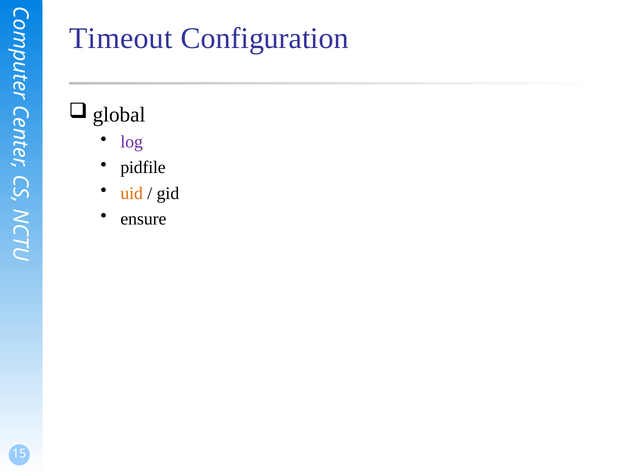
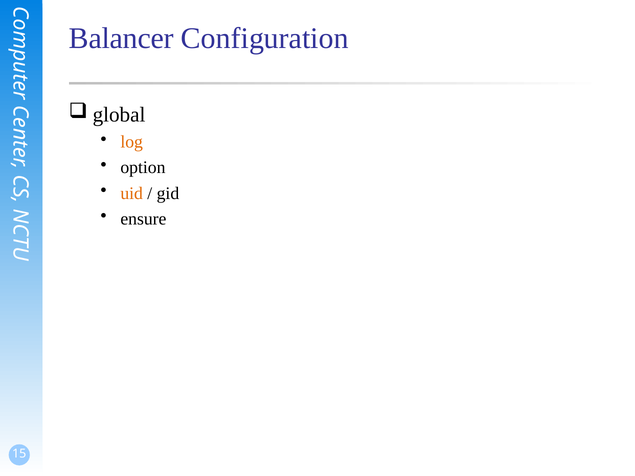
Timeout: Timeout -> Balancer (121, 38)
log colour: purple -> orange (132, 142)
pidfile: pidfile -> option (143, 168)
